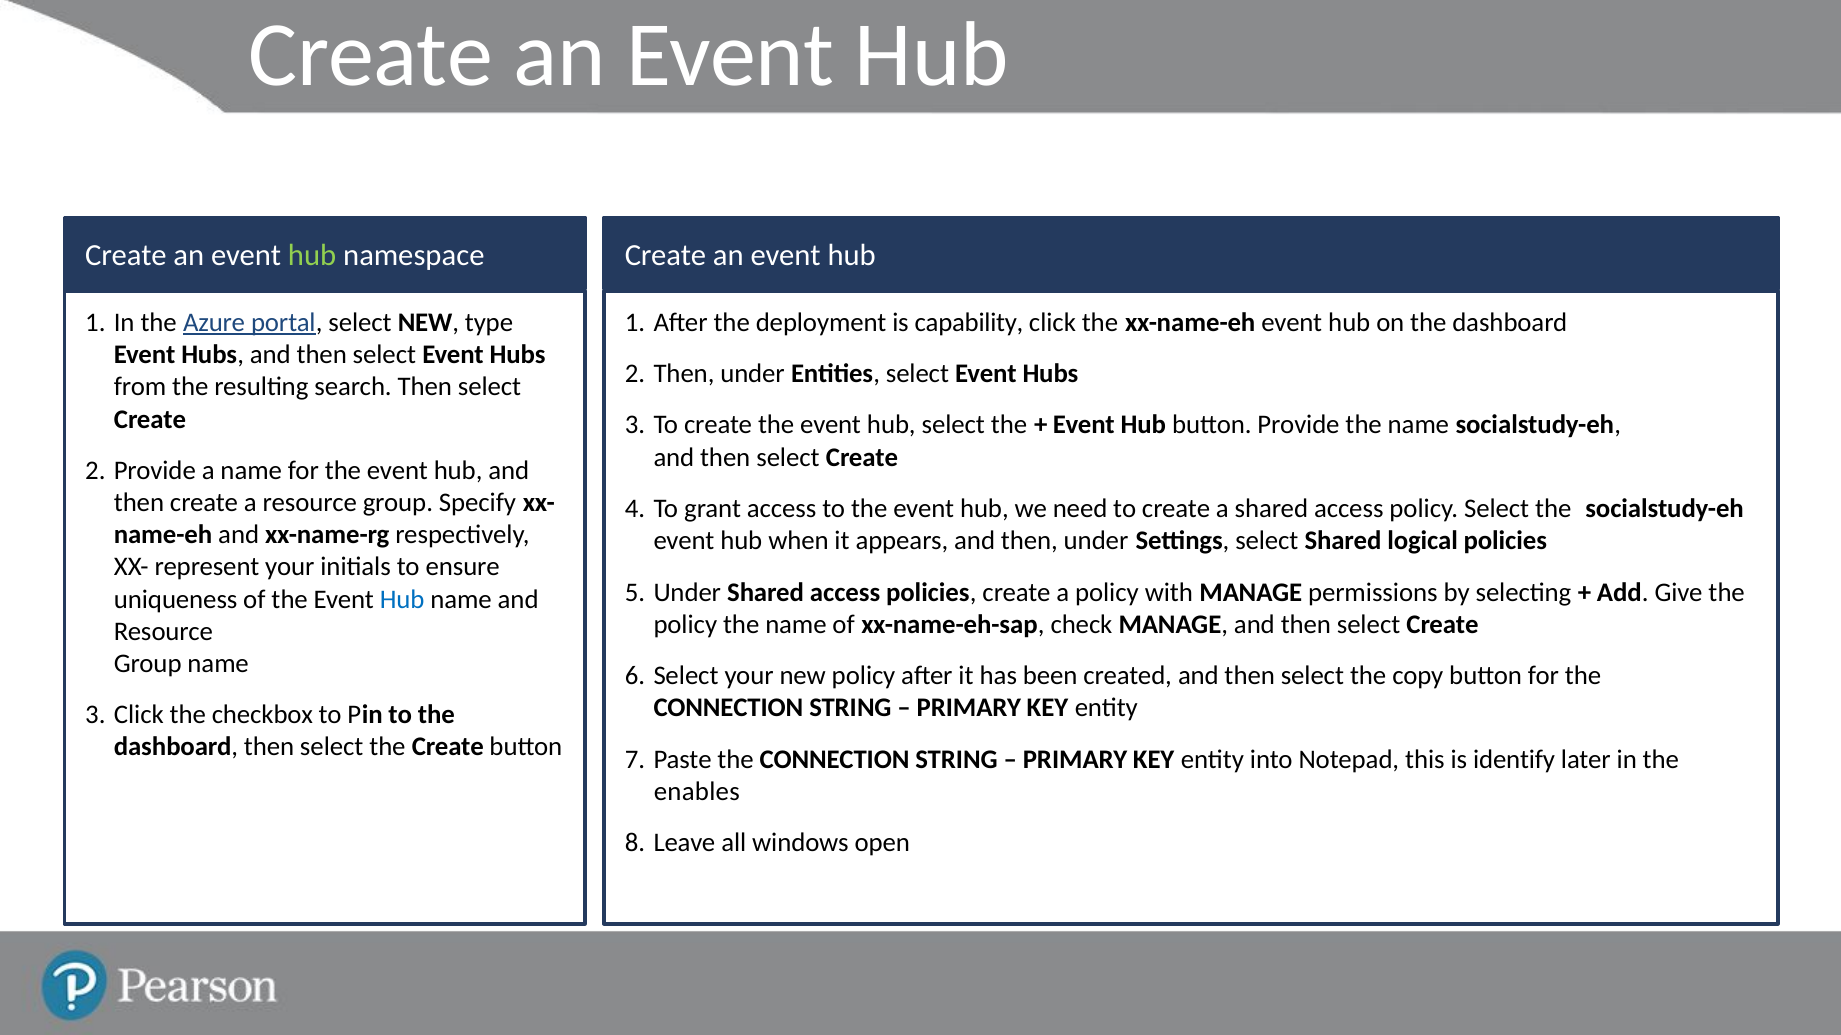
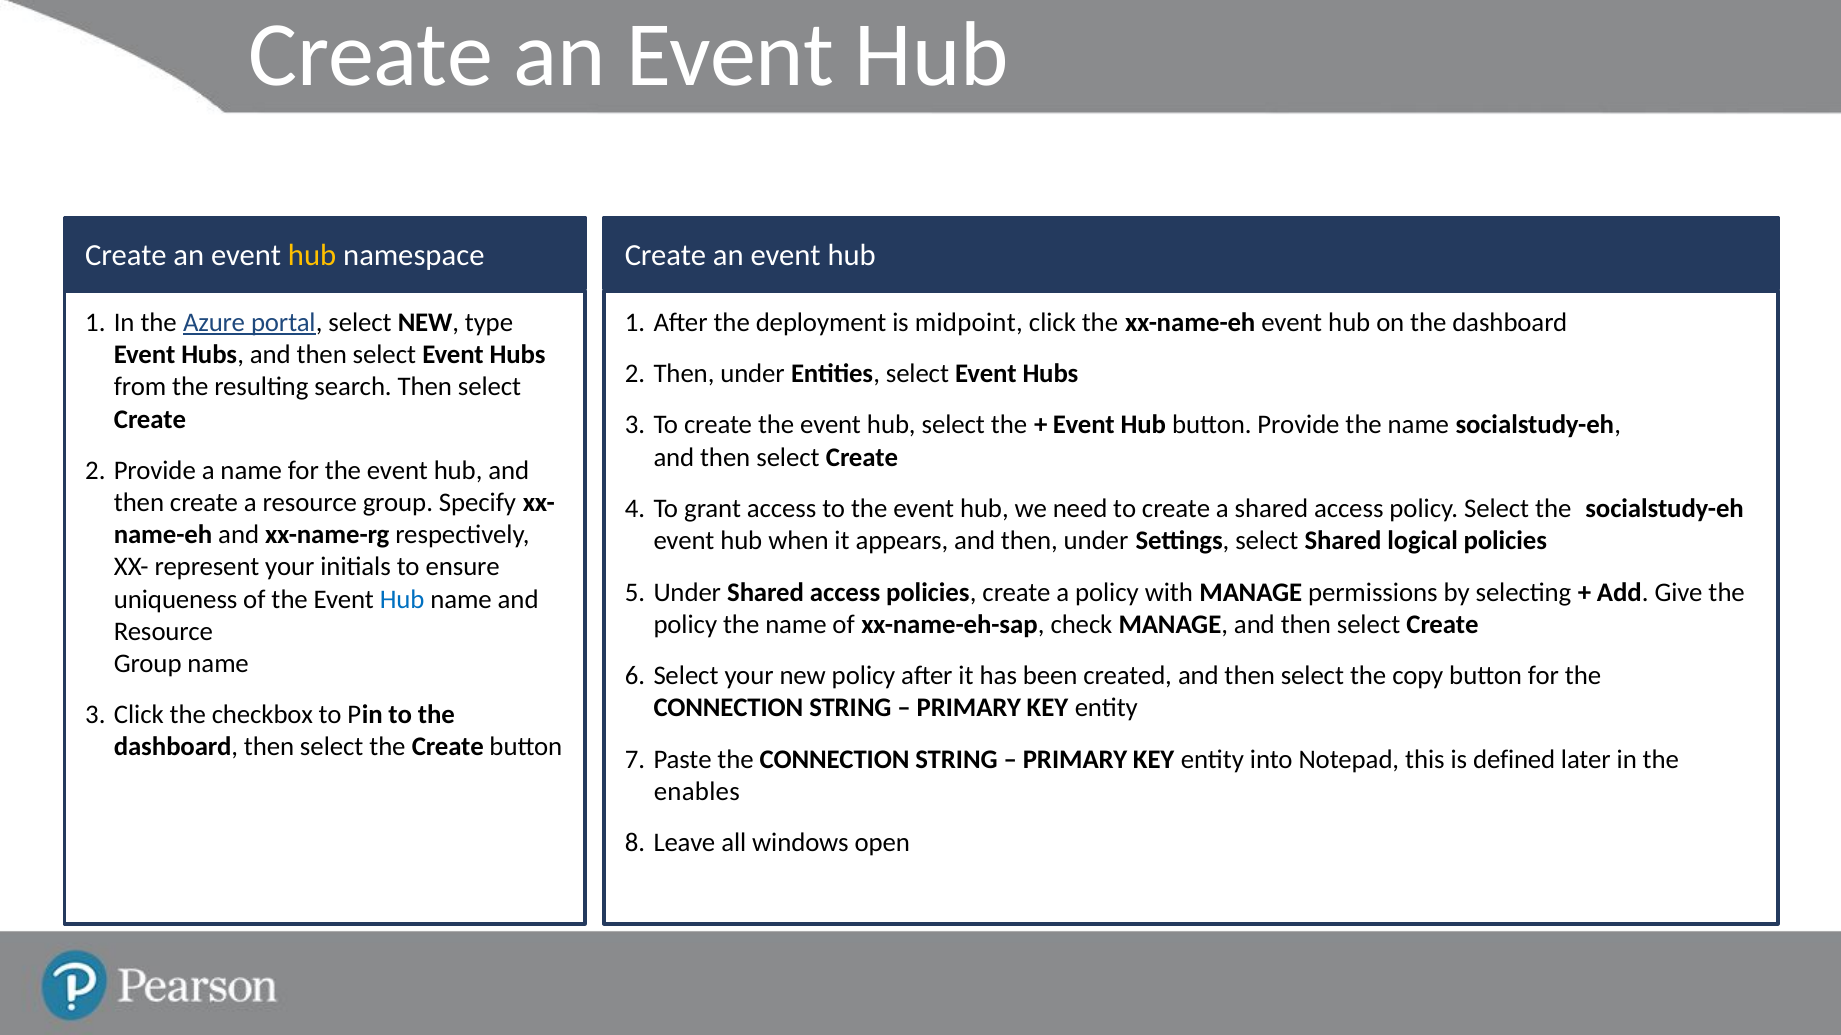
hub colour: light green -> yellow (312, 256)
capability: capability -> midpoint (969, 323)
identify: identify -> defined (1514, 760)
